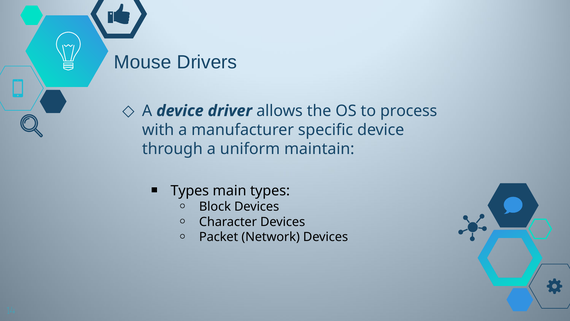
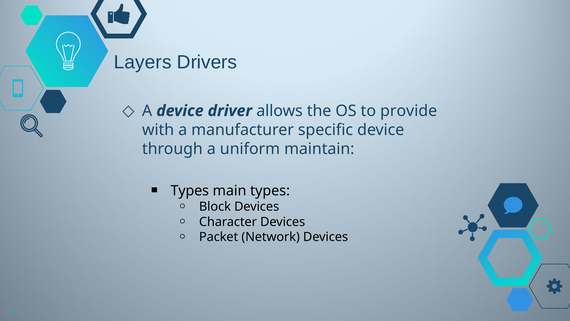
Mouse: Mouse -> Layers (143, 62)
process: process -> provide (409, 111)
